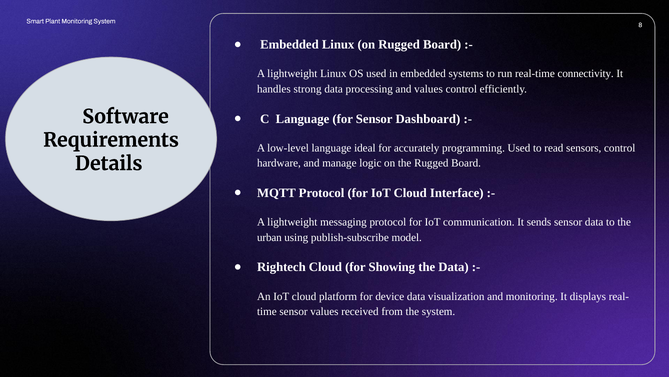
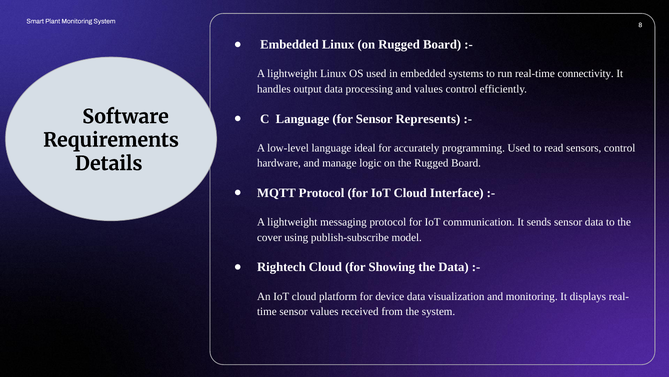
strong: strong -> output (308, 89)
Dashboard: Dashboard -> Represents (428, 119)
urban: urban -> cover (269, 237)
